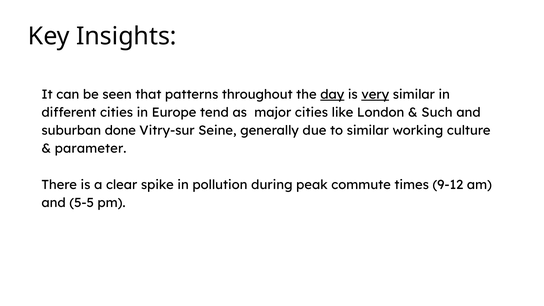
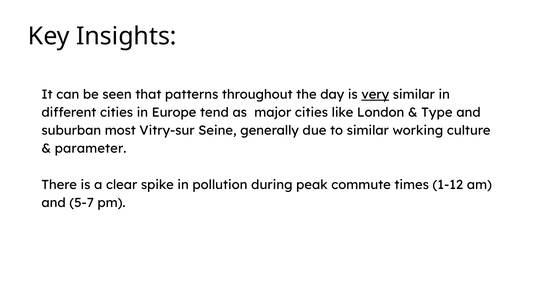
day underline: present -> none (332, 95)
Such: Such -> Type (437, 113)
done: done -> most (120, 131)
9-12: 9-12 -> 1-12 (448, 185)
5-5: 5-5 -> 5-7 (82, 203)
